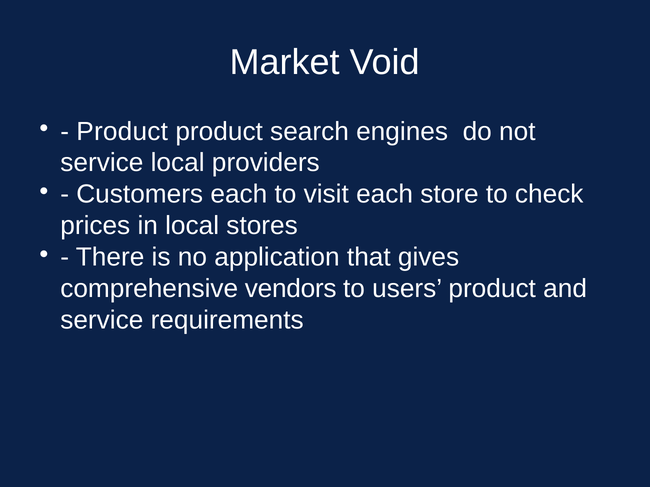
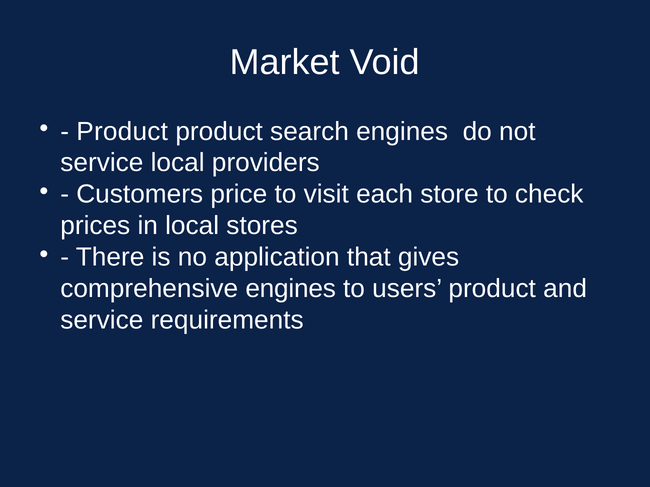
Customers each: each -> price (239, 195)
comprehensive vendors: vendors -> engines (291, 289)
